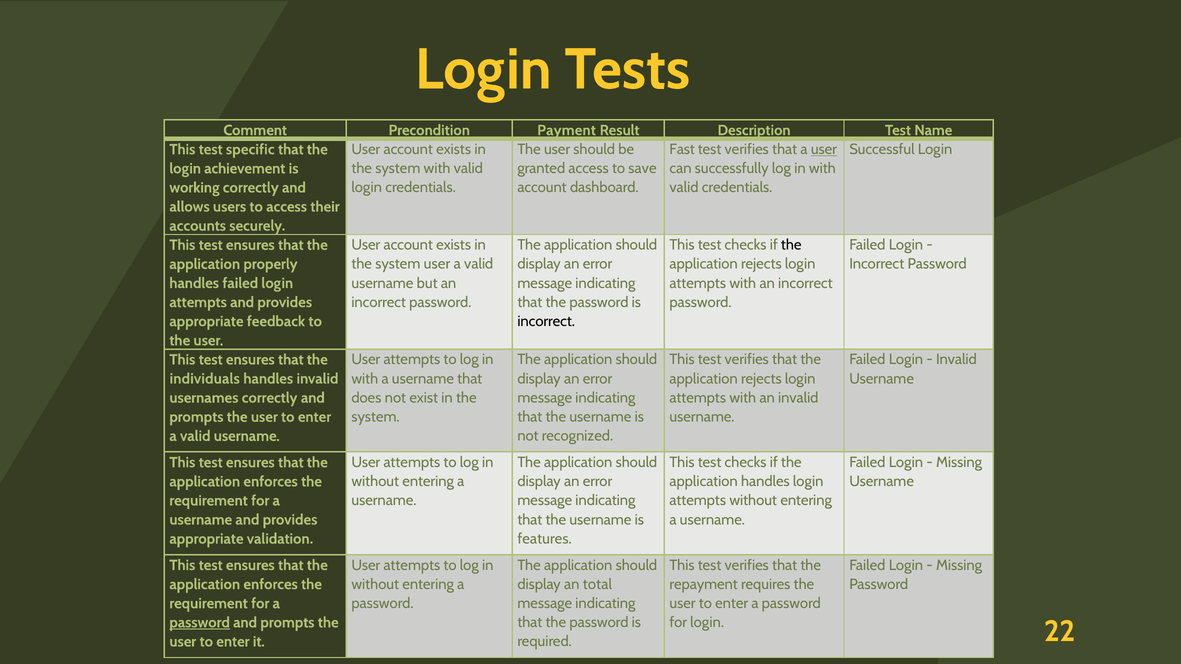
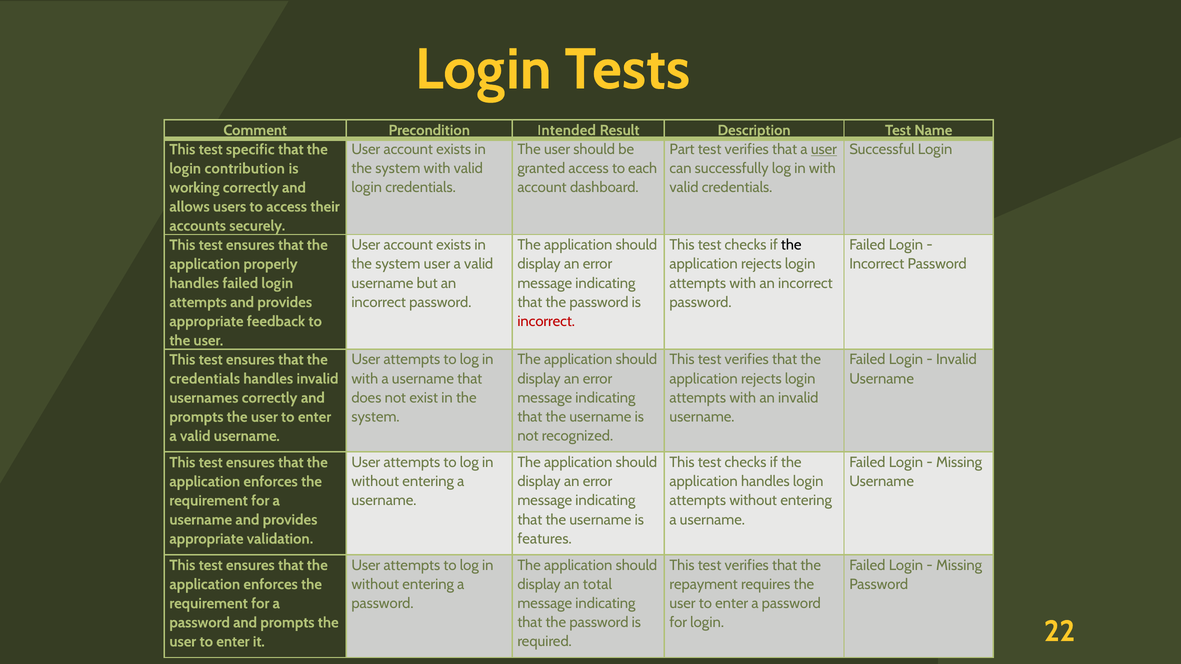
Payment: Payment -> Intended (567, 130)
Fast: Fast -> Part (682, 149)
achievement: achievement -> contribution (245, 169)
save: save -> each (643, 169)
incorrect colour: black -> red (546, 322)
individuals: individuals -> credentials (205, 379)
password underline: present -> none (200, 623)
